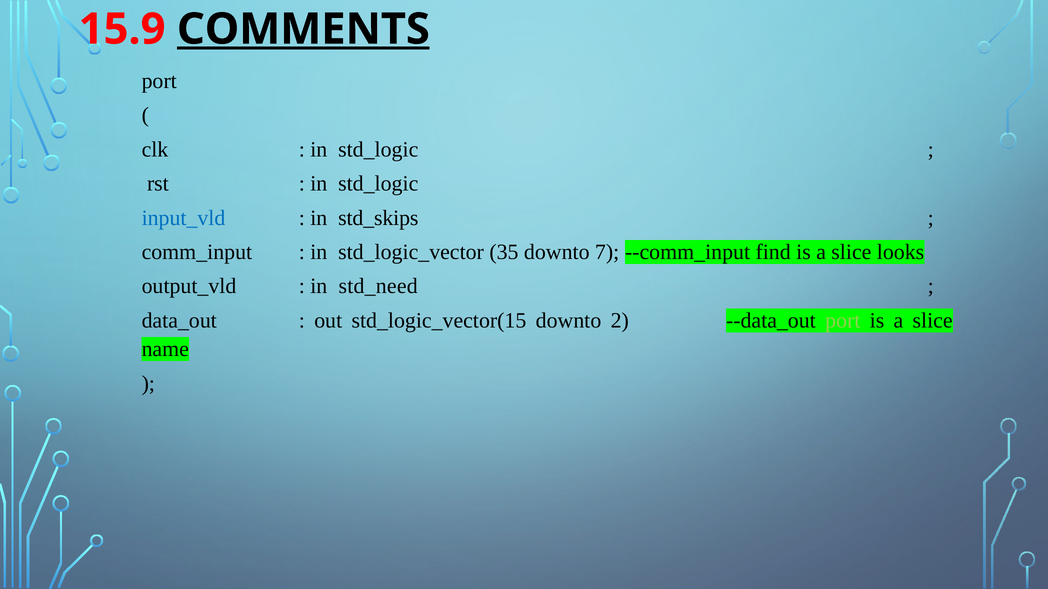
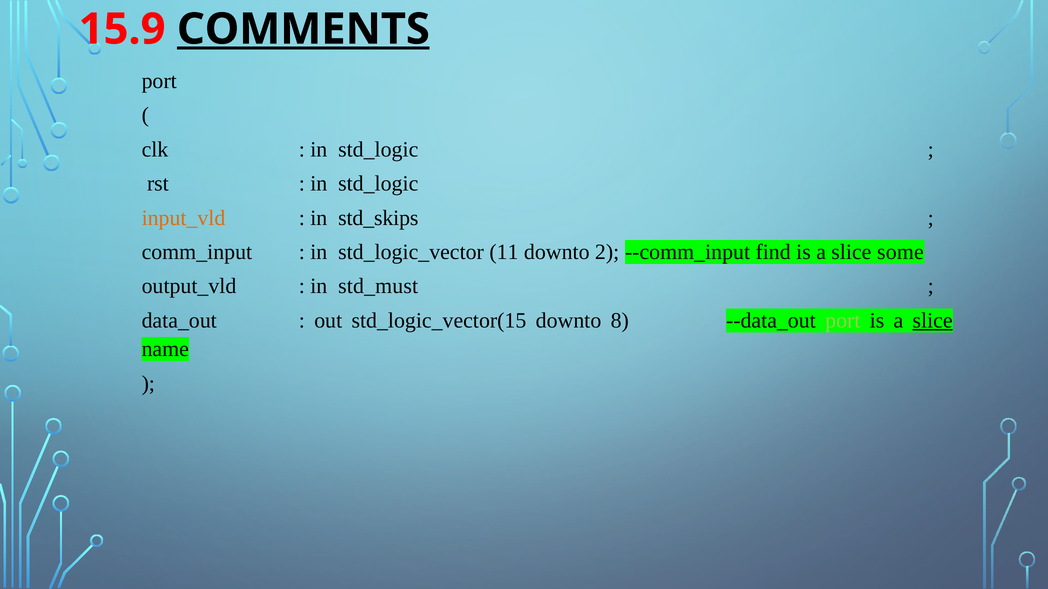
input_vld colour: blue -> orange (183, 218)
35: 35 -> 11 (504, 252)
7: 7 -> 2 (607, 252)
looks: looks -> some (900, 252)
std_need: std_need -> std_must (378, 287)
2: 2 -> 8 (620, 321)
slice underline: none -> present (933, 321)
